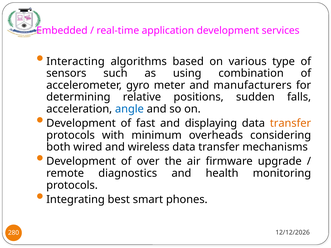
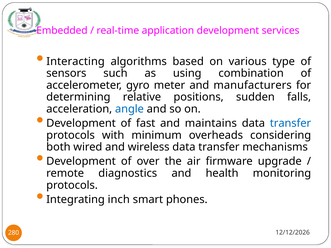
displaying: displaying -> maintains (211, 123)
transfer colour: orange -> blue (290, 123)
best: best -> inch (119, 200)
